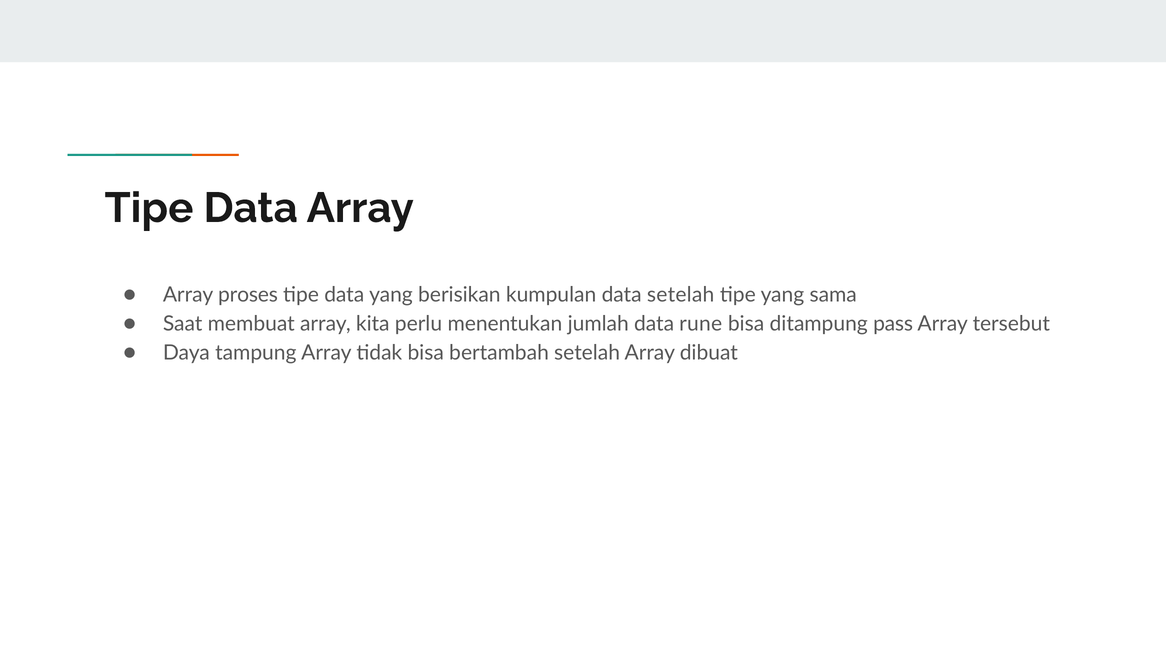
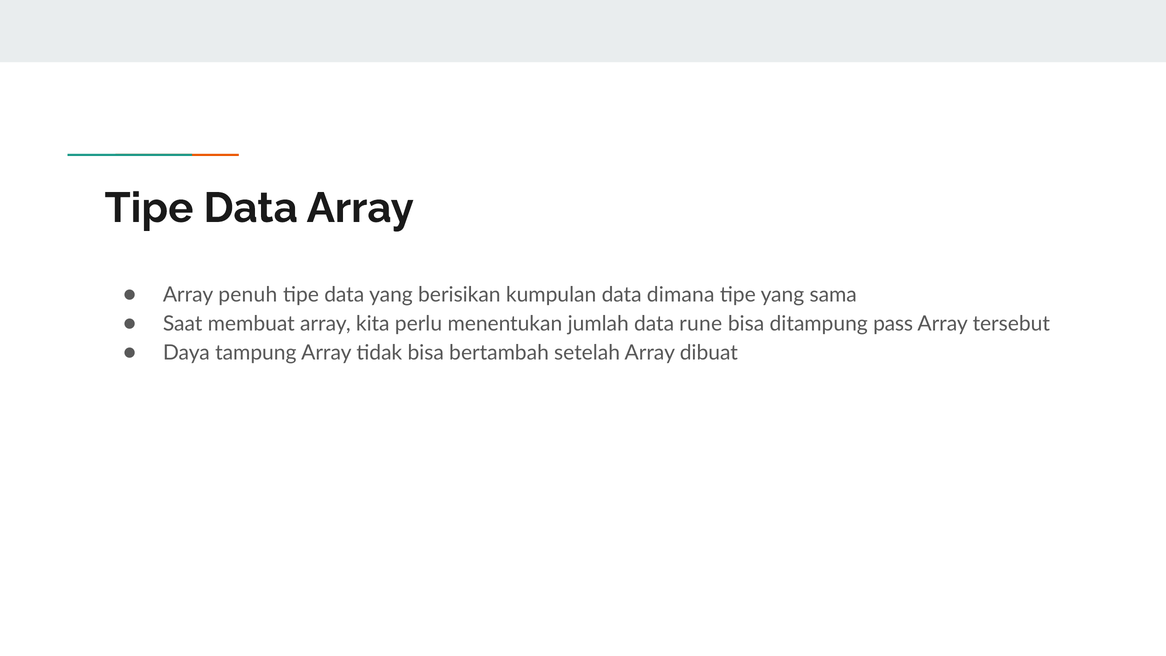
proses: proses -> penuh (248, 295)
data setelah: setelah -> dimana (681, 295)
